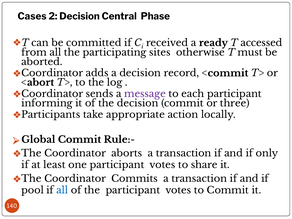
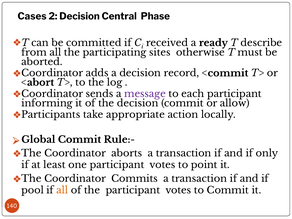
accessed: accessed -> describe (261, 43)
three: three -> allow (235, 103)
share: share -> point (204, 165)
all colour: blue -> orange (62, 190)
